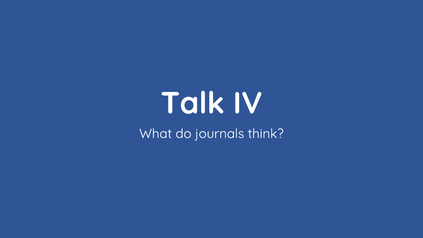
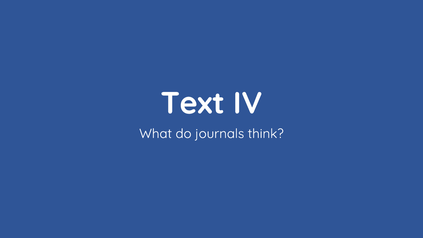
Talk: Talk -> Text (193, 103)
